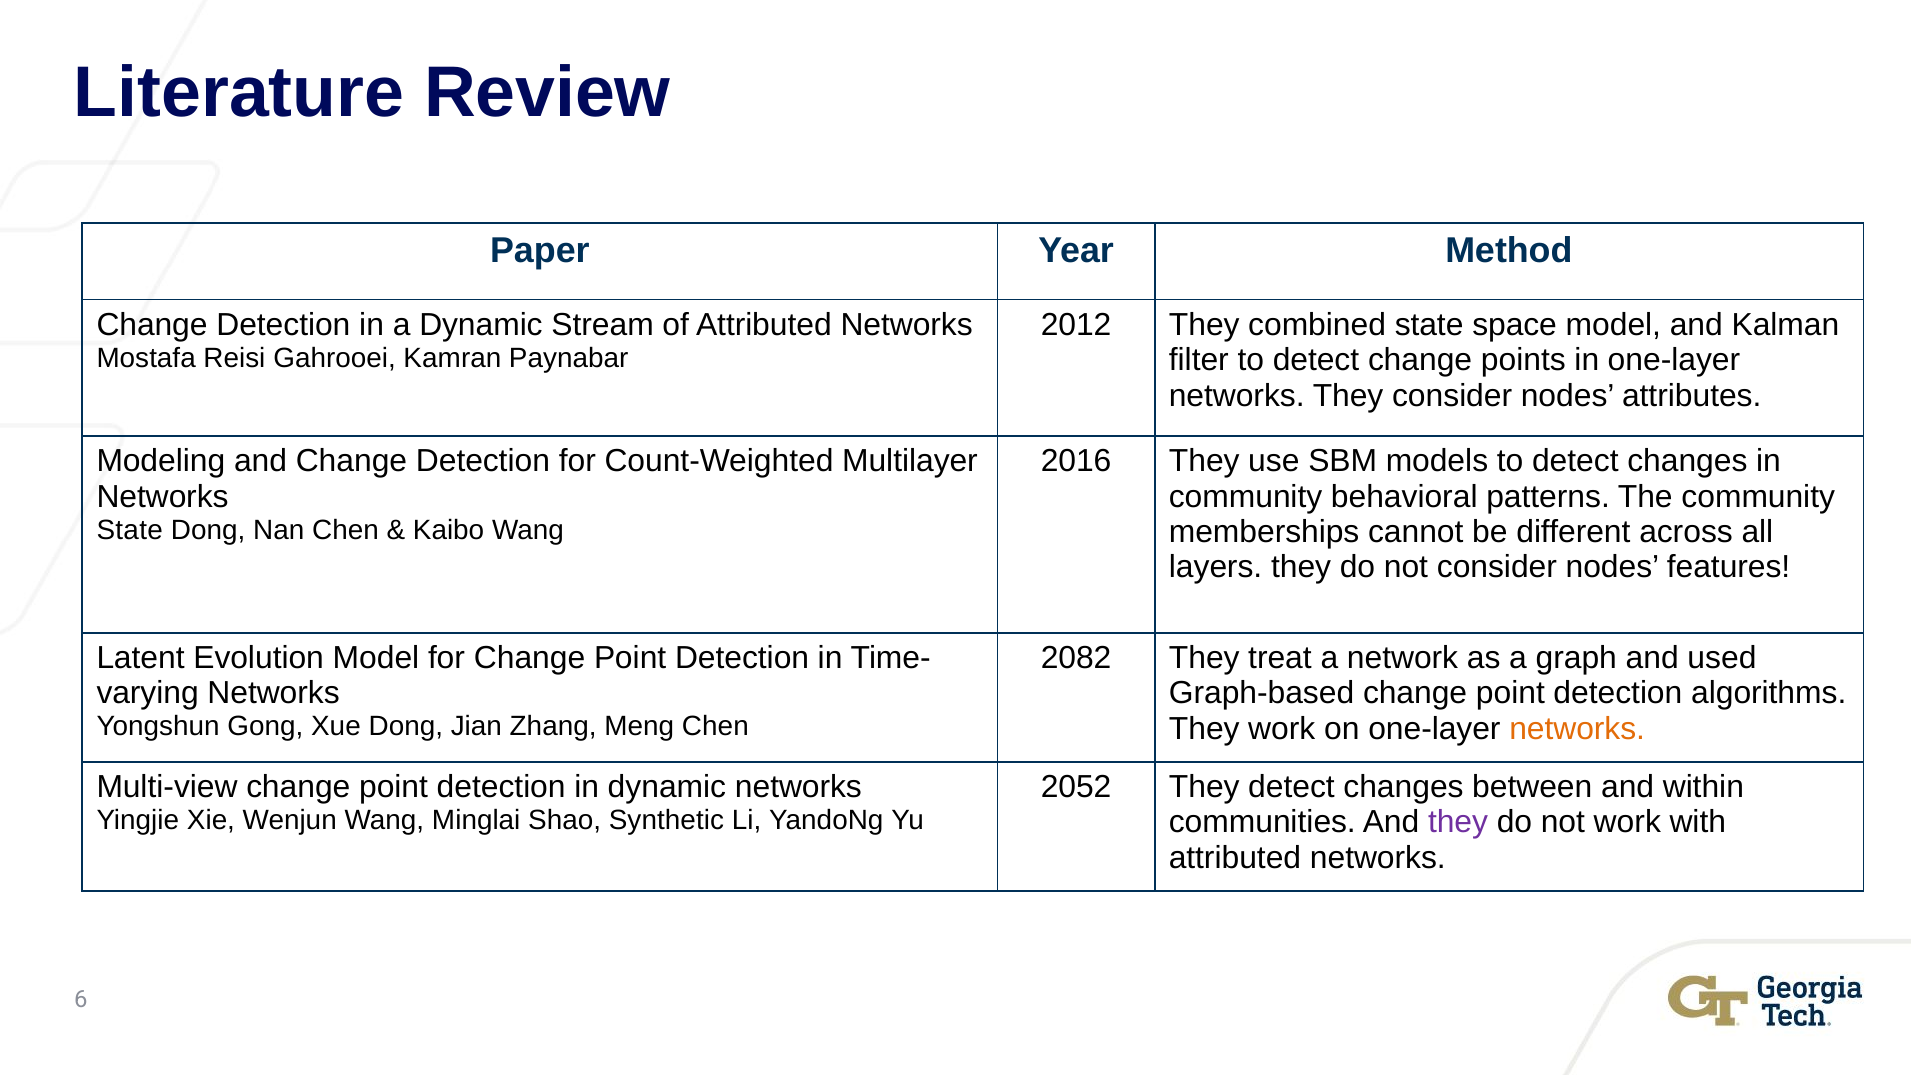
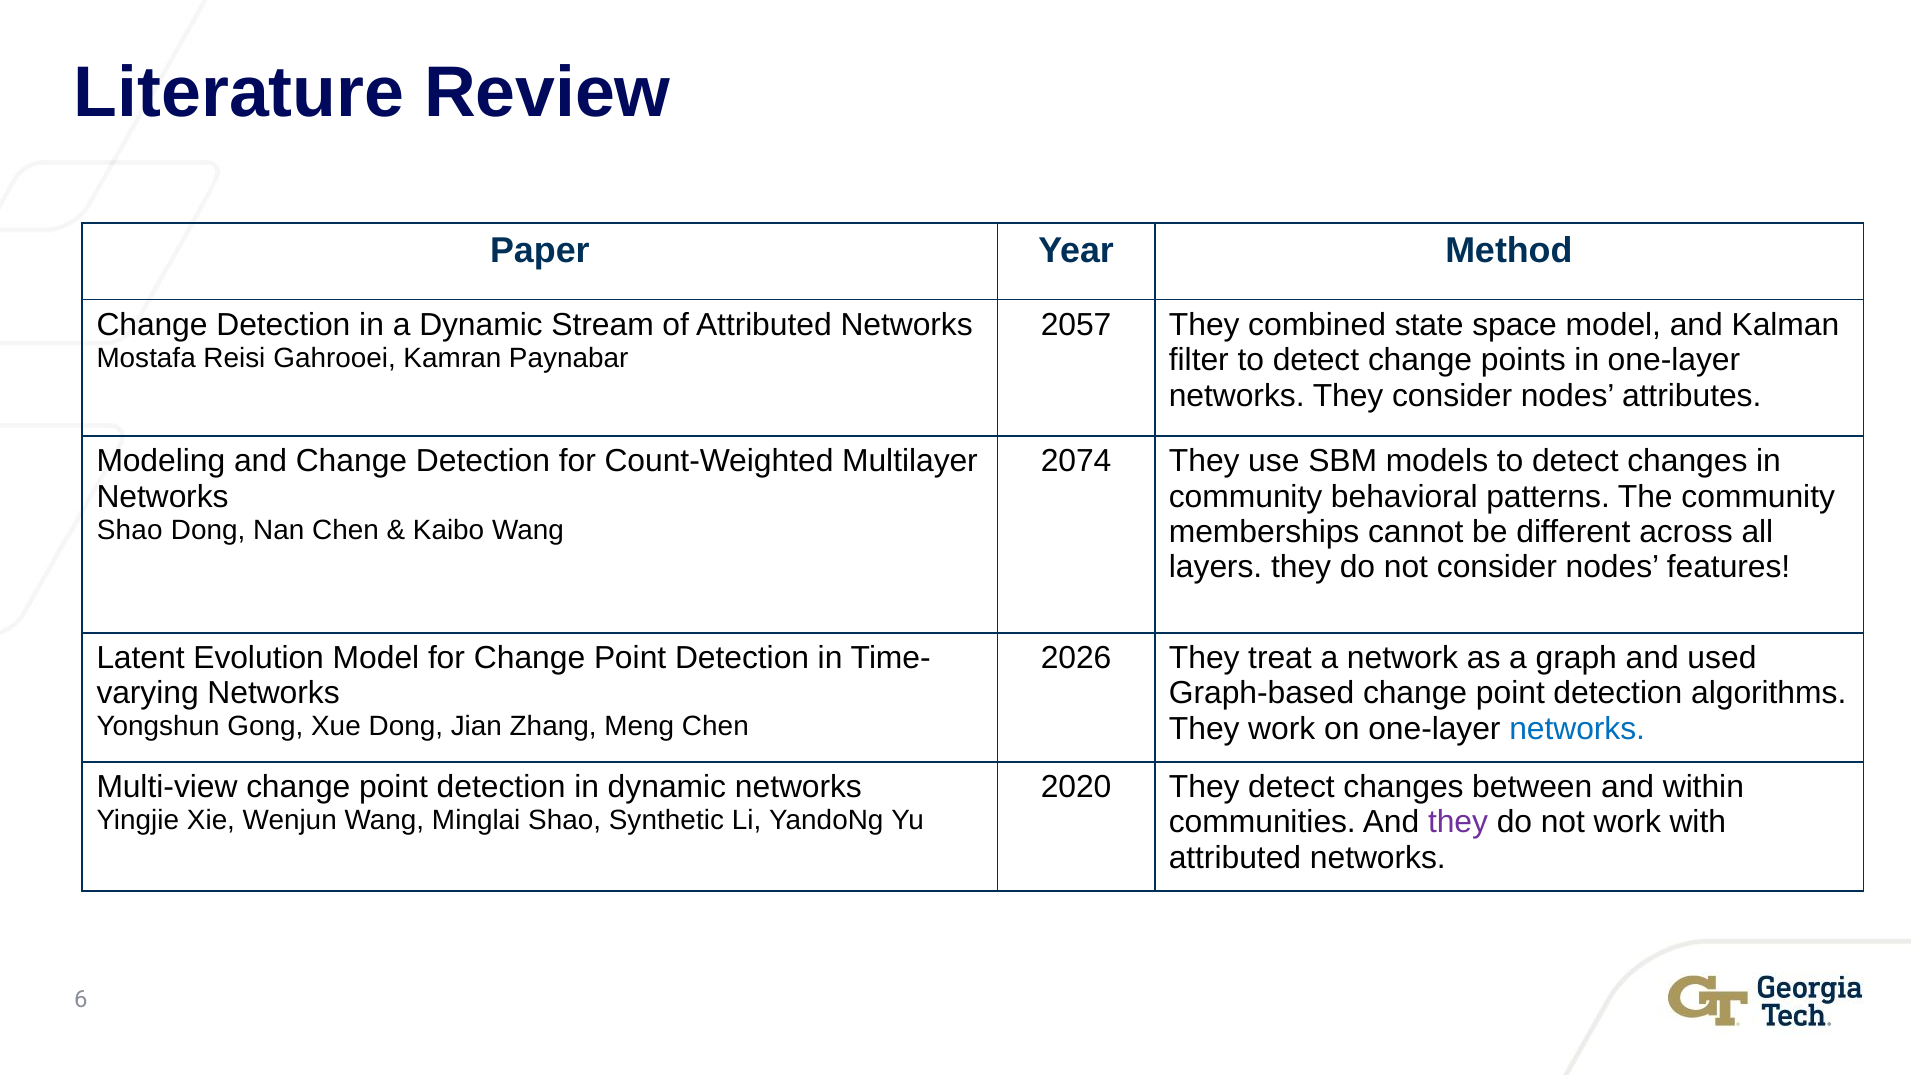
2012: 2012 -> 2057 (1076, 325)
2016: 2016 -> 2074 (1076, 461)
State: State -> Shao (130, 530)
2082: 2082 -> 2026 (1076, 658)
networks colour: orange -> blue (1577, 729)
2052: 2052 -> 2020 (1076, 787)
